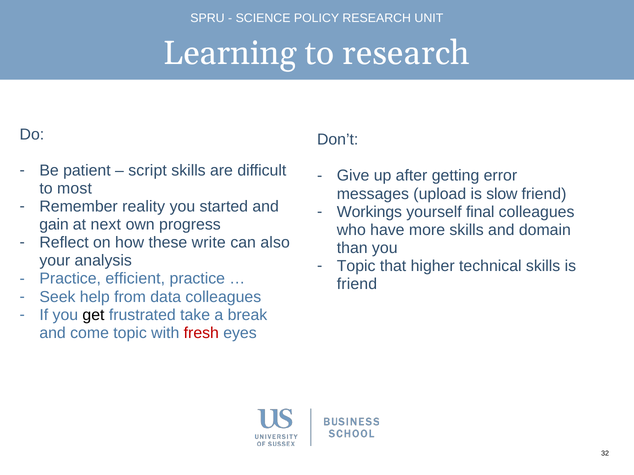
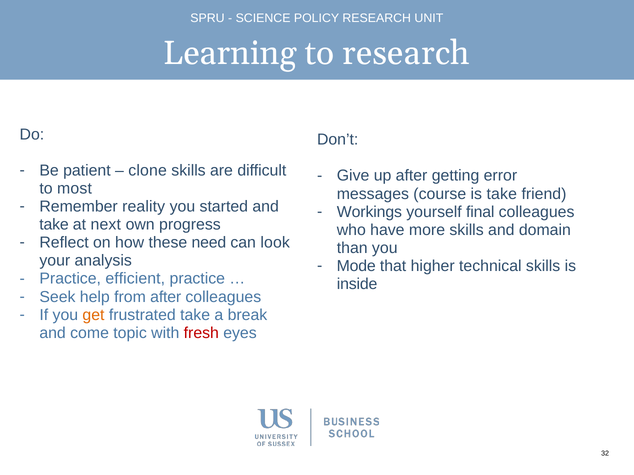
script: script -> clone (148, 171)
upload: upload -> course (440, 194)
is slow: slow -> take (502, 194)
gain: gain -> take (54, 225)
write: write -> need (209, 243)
also: also -> look (275, 243)
Topic: Topic -> Mode (356, 266)
friend: friend -> inside (357, 284)
from data: data -> after (166, 297)
get colour: black -> orange (93, 315)
